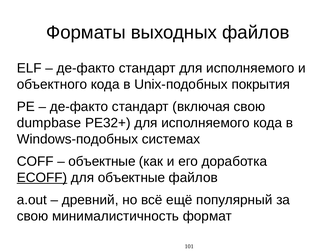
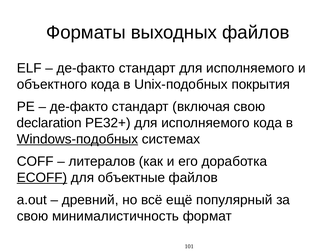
dumpbase: dumpbase -> declaration (49, 123)
Windows-подобных underline: none -> present (77, 139)
объектные: объектные -> литералов (102, 161)
